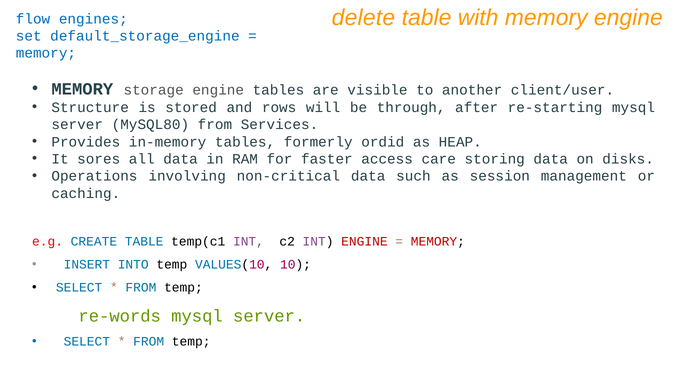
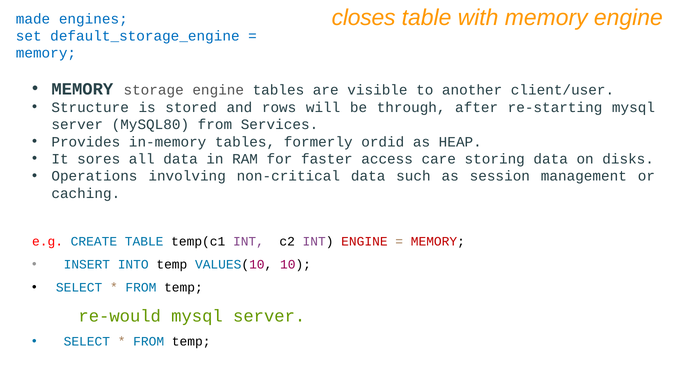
delete: delete -> closes (364, 18)
flow: flow -> made (33, 19)
re-words: re-words -> re-would (120, 317)
